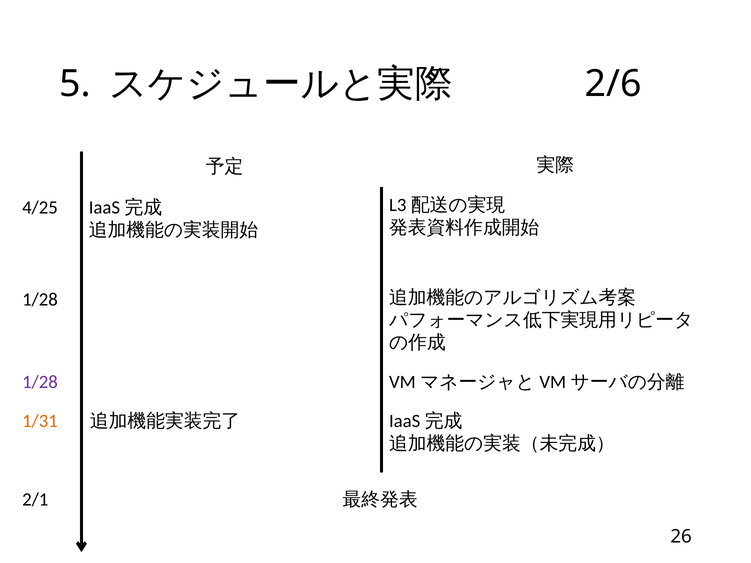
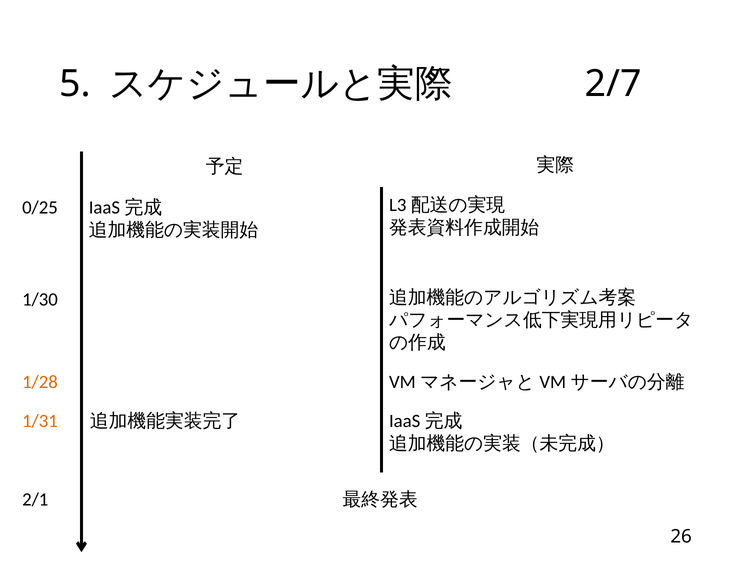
2/6: 2/6 -> 2/7 (613, 84)
4/25: 4/25 -> 0/25 (40, 208)
1/28: 1/28 -> 1/30 (40, 300)
1/28 colour: purple -> orange (40, 382)
